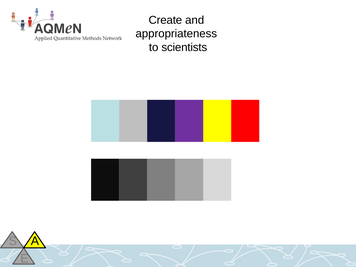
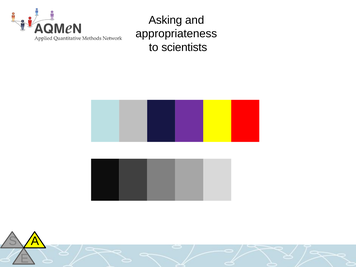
Create: Create -> Asking (165, 20)
